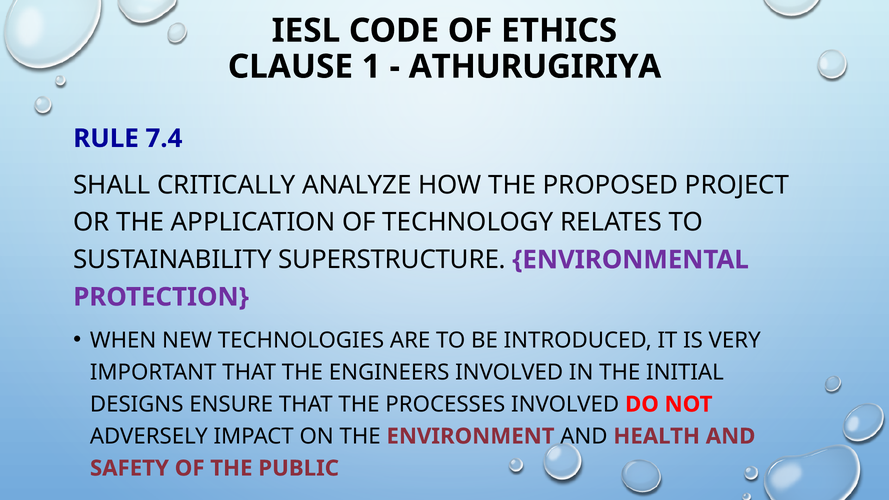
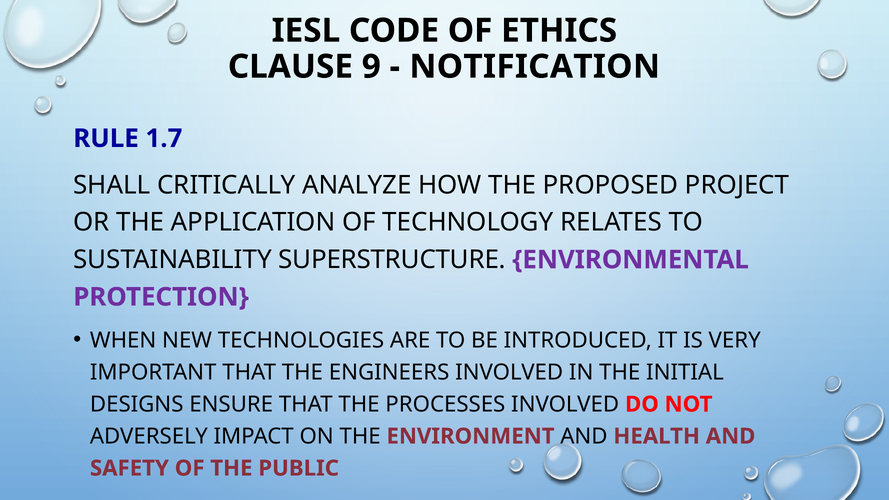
1: 1 -> 9 (371, 67)
ATHURUGIRIYA: ATHURUGIRIYA -> NOTIFICATION (535, 67)
7.4: 7.4 -> 1.7 (164, 138)
